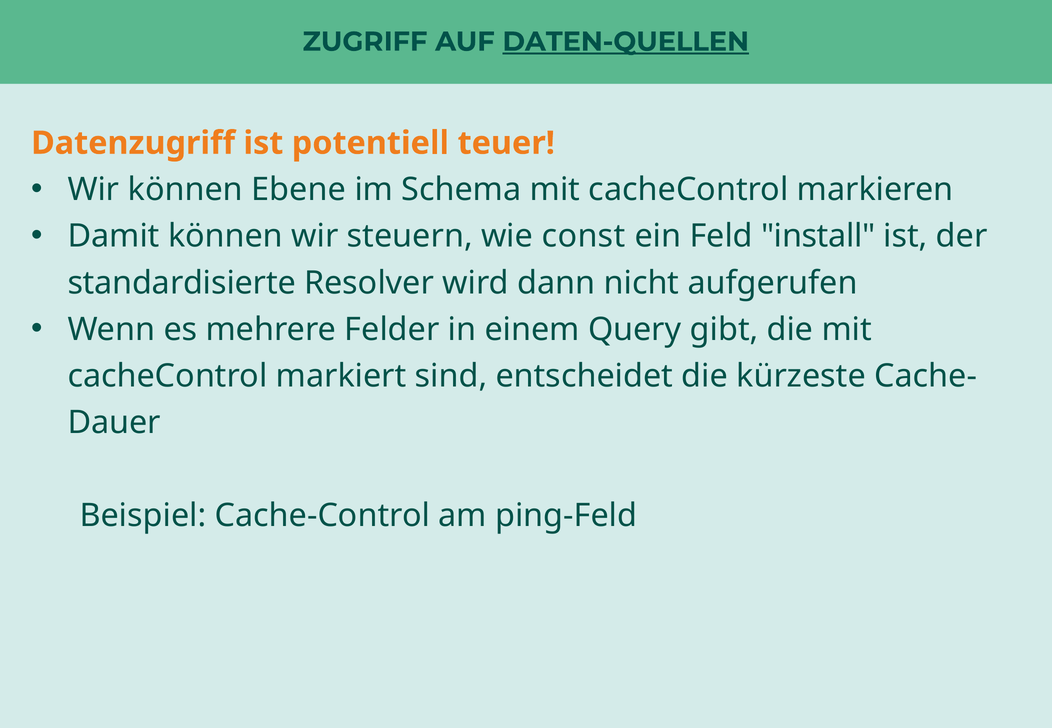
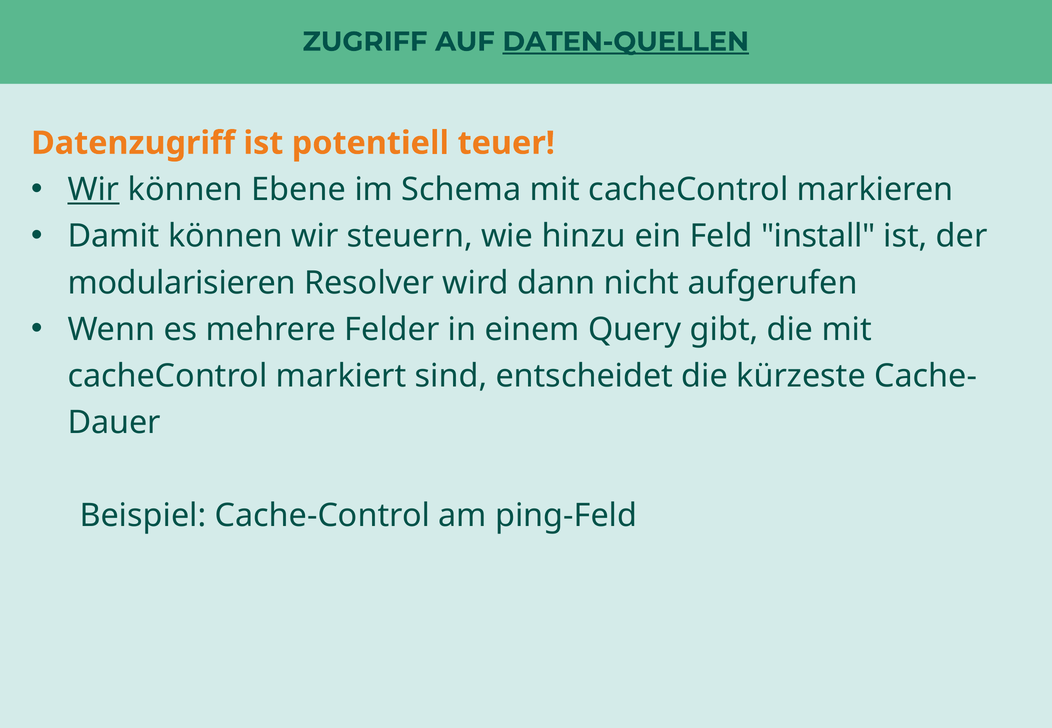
Wir underline: none -> present (93, 190)
const: const -> hinzu (584, 236)
standardisierte: standardisierte -> modularisieren (182, 283)
